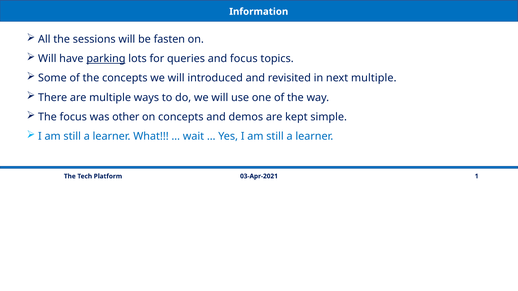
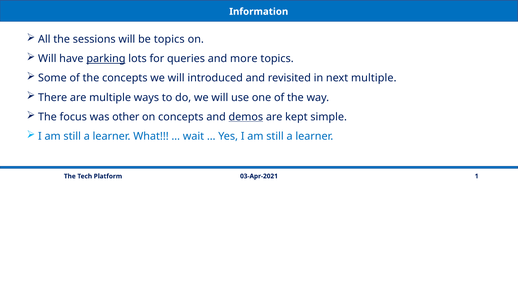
be fasten: fasten -> topics (169, 39)
and focus: focus -> more (244, 59)
demos underline: none -> present (246, 117)
